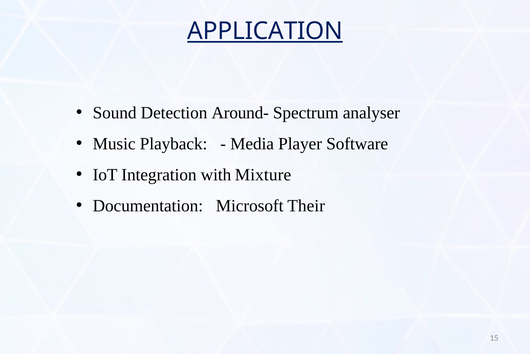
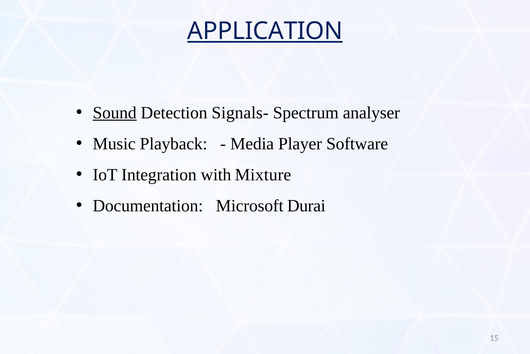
Sound underline: none -> present (115, 113)
Around-: Around- -> Signals- (240, 113)
Their: Their -> Durai (306, 205)
